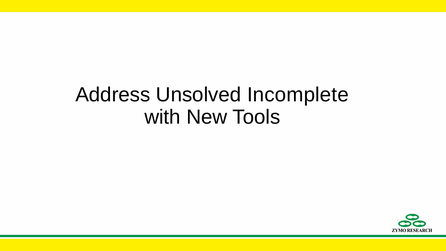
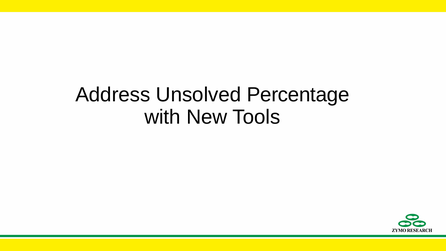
Incomplete: Incomplete -> Percentage (298, 95)
